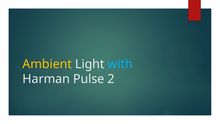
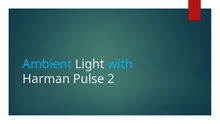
Ambient colour: yellow -> light blue (47, 64)
